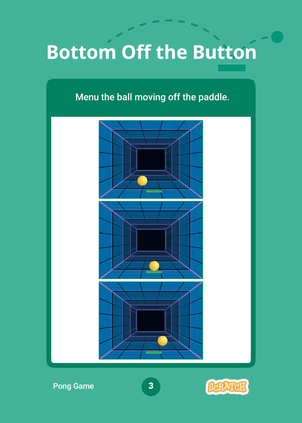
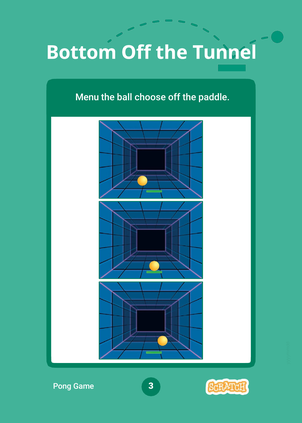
Button: Button -> Tunnel (225, 53)
moving: moving -> choose (150, 97)
